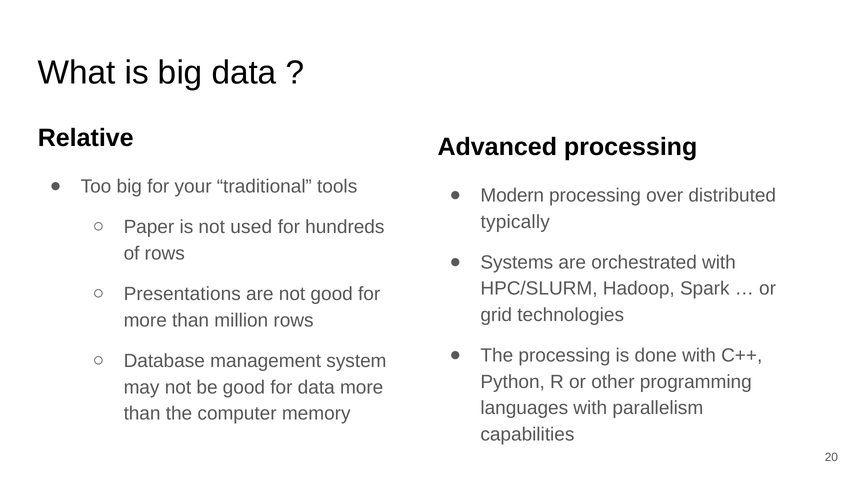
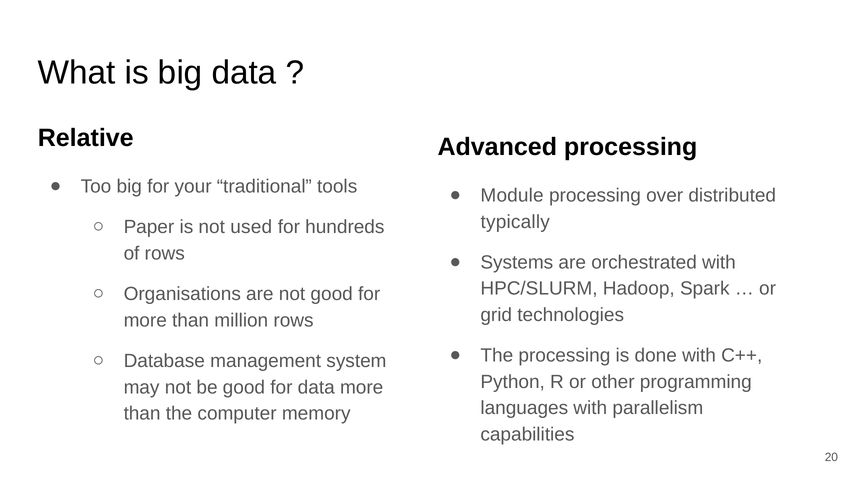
Modern: Modern -> Module (512, 195)
Presentations: Presentations -> Organisations (182, 294)
